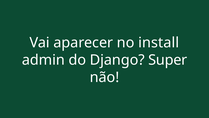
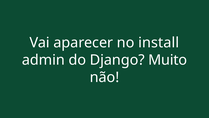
Super: Super -> Muito (168, 60)
